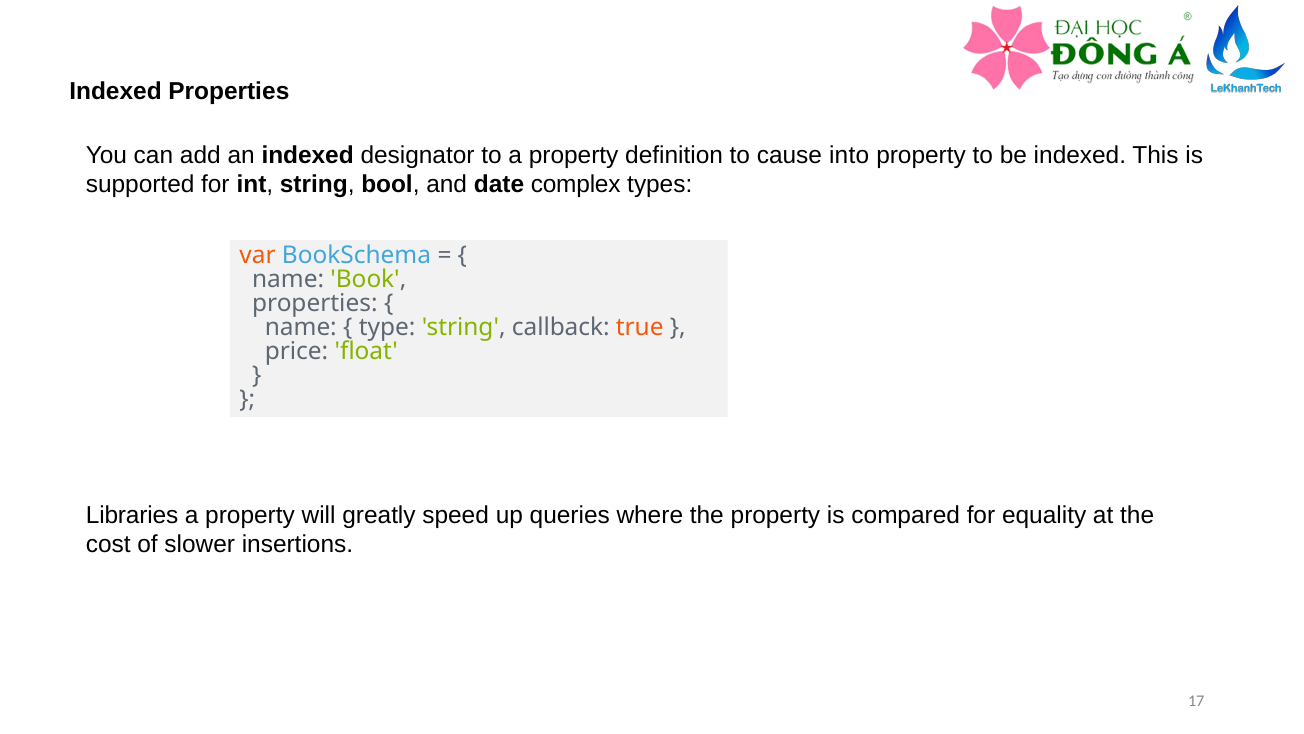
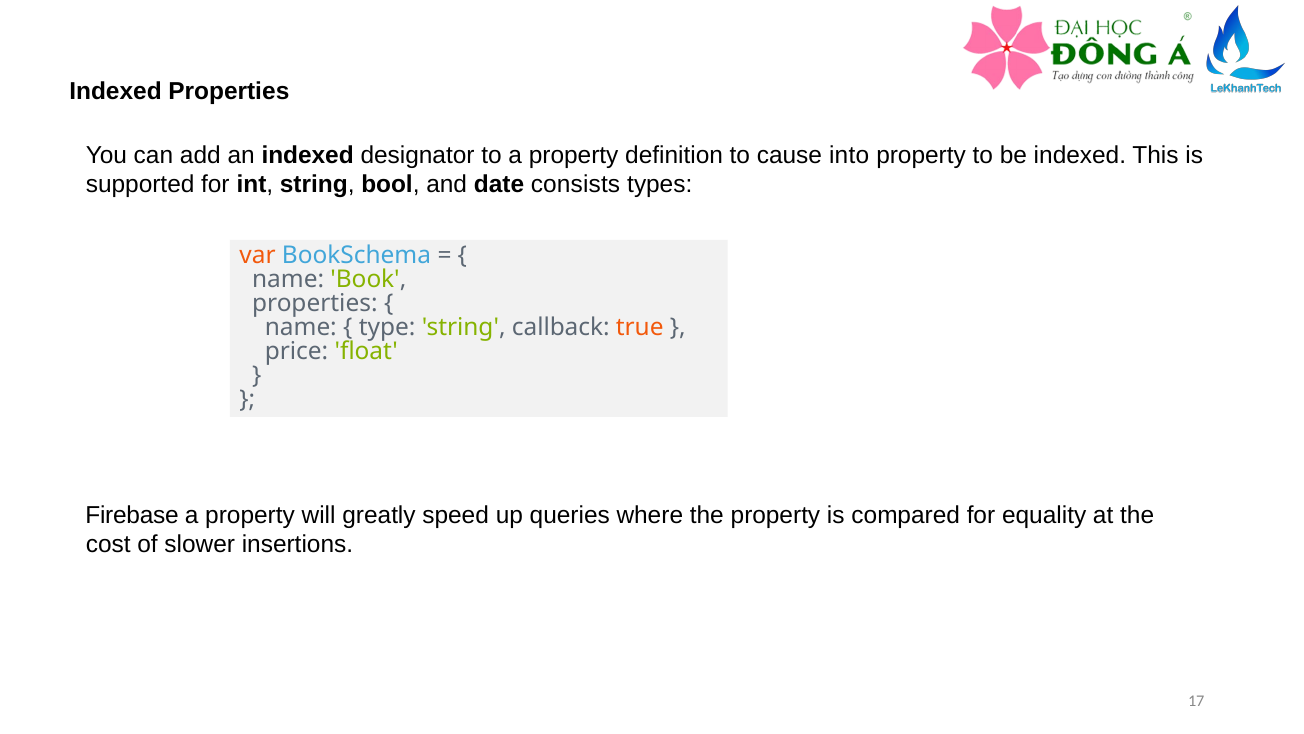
complex: complex -> consists (576, 185)
Libraries: Libraries -> Firebase (132, 515)
